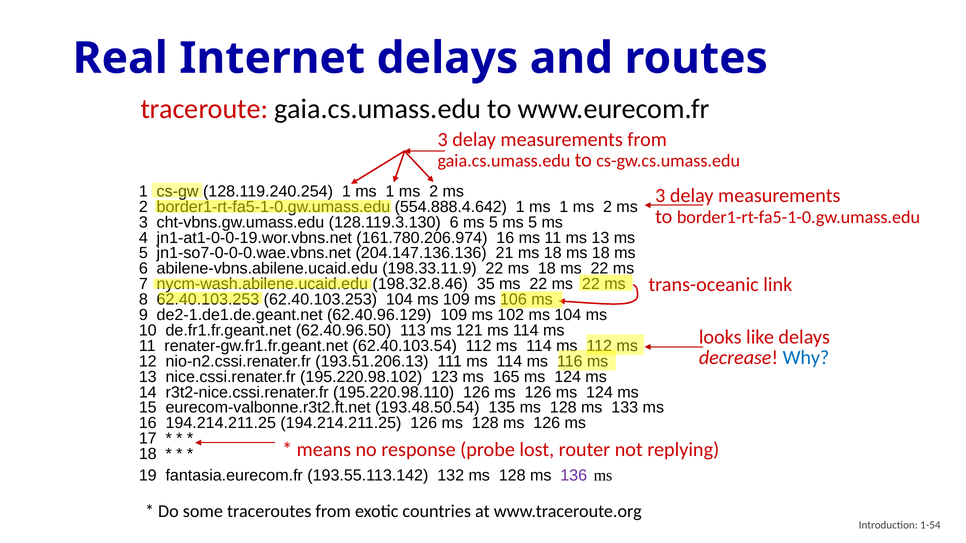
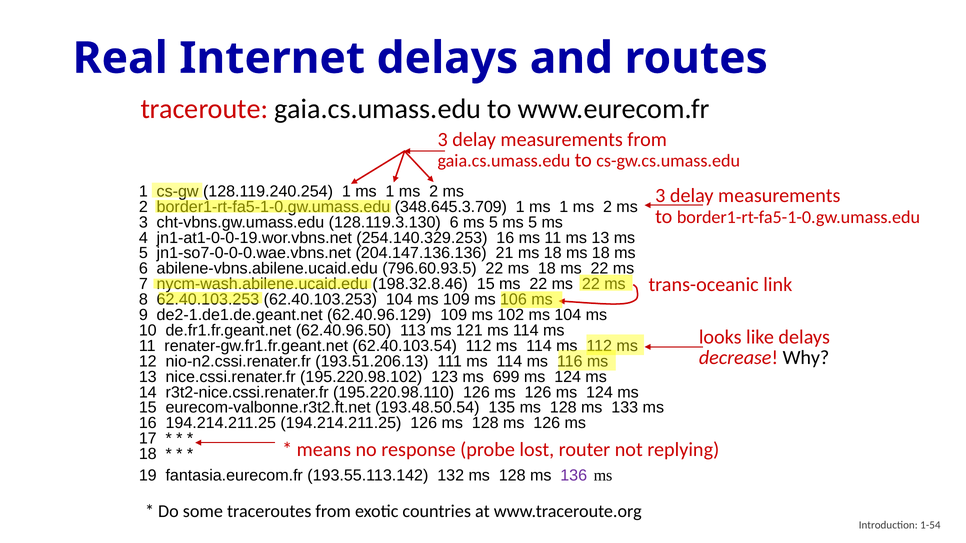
554.888.4.642: 554.888.4.642 -> 348.645.3.709 (451, 207)
161.780.206.974: 161.780.206.974 -> 254.140.329.253 (422, 238)
198.33.11.9: 198.33.11.9 -> 796.60.93.5 (429, 269)
198.32.8.46 35: 35 -> 15 (486, 284)
Why colour: blue -> black (806, 358)
165: 165 -> 699 (506, 377)
